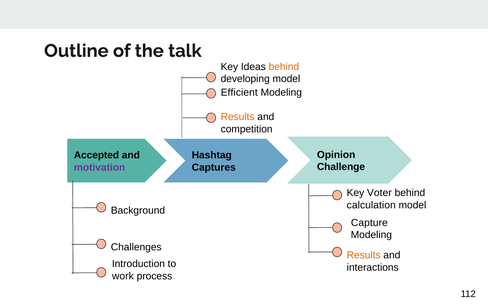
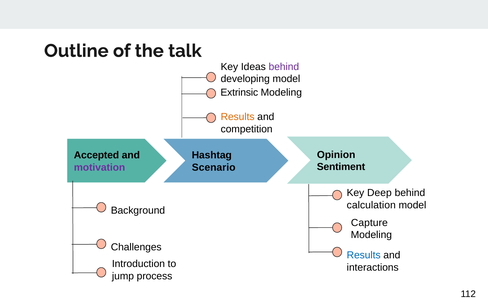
behind colour: orange -> purple (284, 67)
Efficient: Efficient -> Extrinsic (239, 93)
Challenge: Challenge -> Sentiment (341, 167)
Captures: Captures -> Scenario (214, 167)
Voter: Voter -> Deep (379, 193)
Results colour: orange -> blue (364, 255)
work: work -> jump (123, 276)
